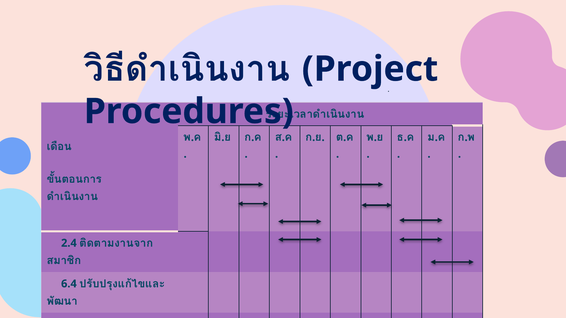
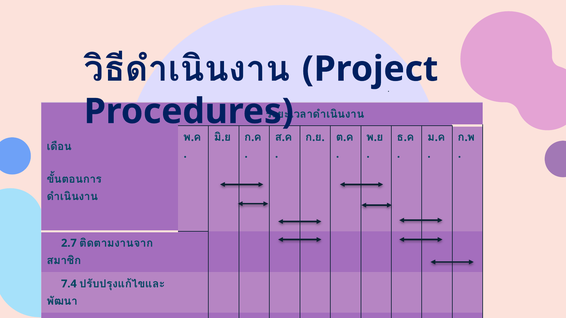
2.4: 2.4 -> 2.7 (69, 243)
6.4: 6.4 -> 7.4 (69, 284)
